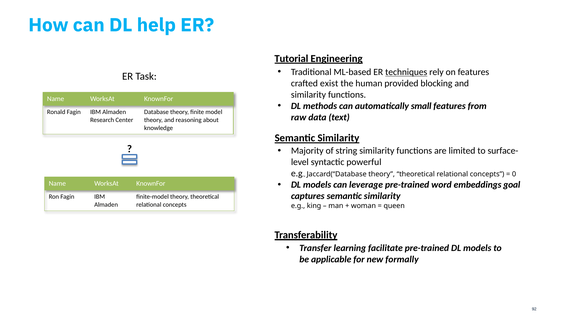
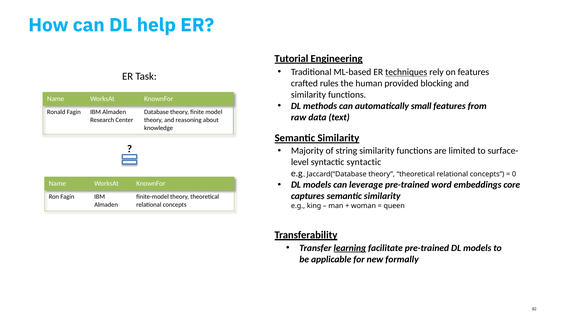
exist: exist -> rules (329, 83)
syntactic powerful: powerful -> syntactic (364, 162)
goal: goal -> core (512, 185)
learning underline: none -> present (350, 248)
